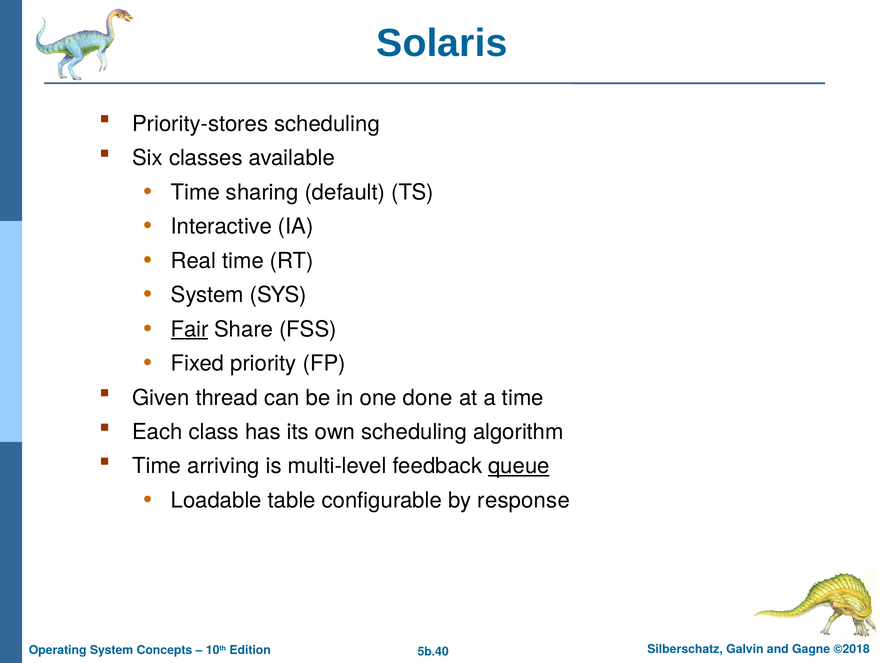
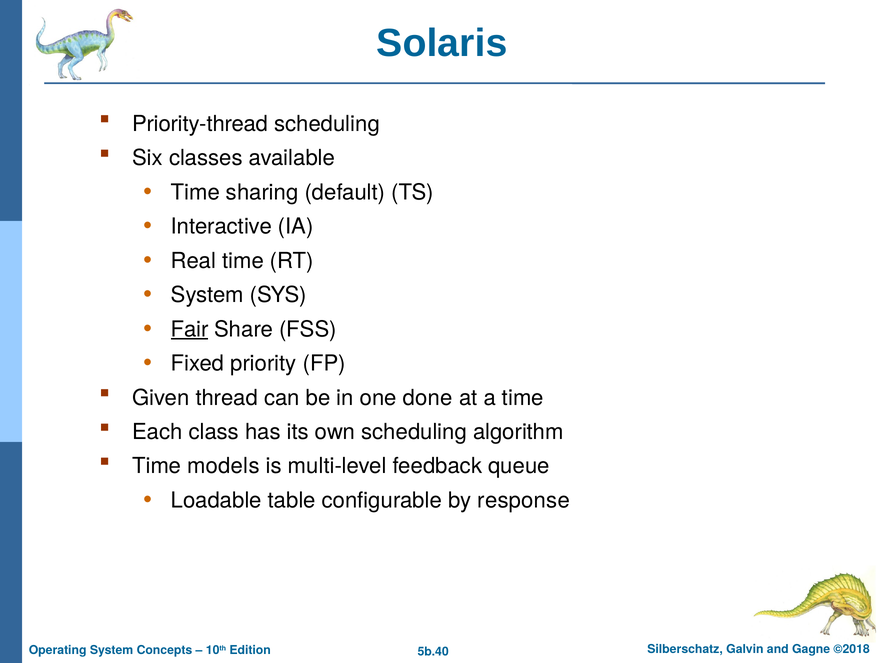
Priority-stores: Priority-stores -> Priority-thread (200, 124)
arriving: arriving -> models (223, 466)
queue underline: present -> none (519, 466)
